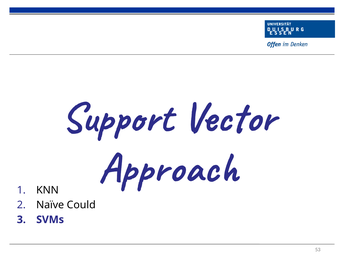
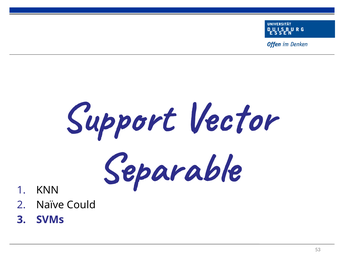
Approach: Approach -> Separable (169, 168)
